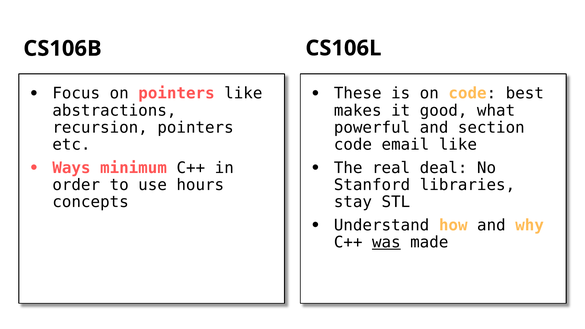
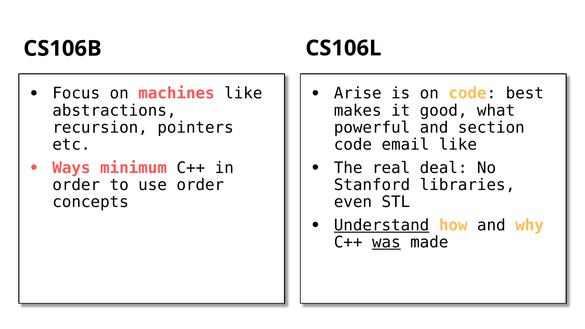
on pointers: pointers -> machines (176, 93)
These: These -> Arise (358, 93)
use hours: hours -> order (200, 185)
stay: stay -> even (353, 202)
Understand underline: none -> present (382, 225)
